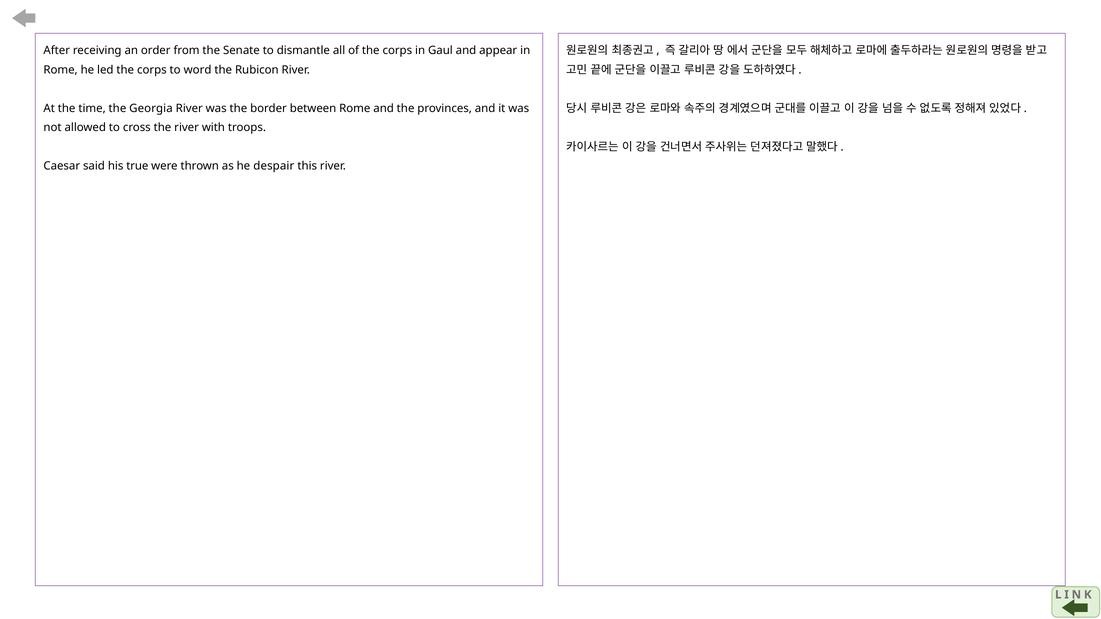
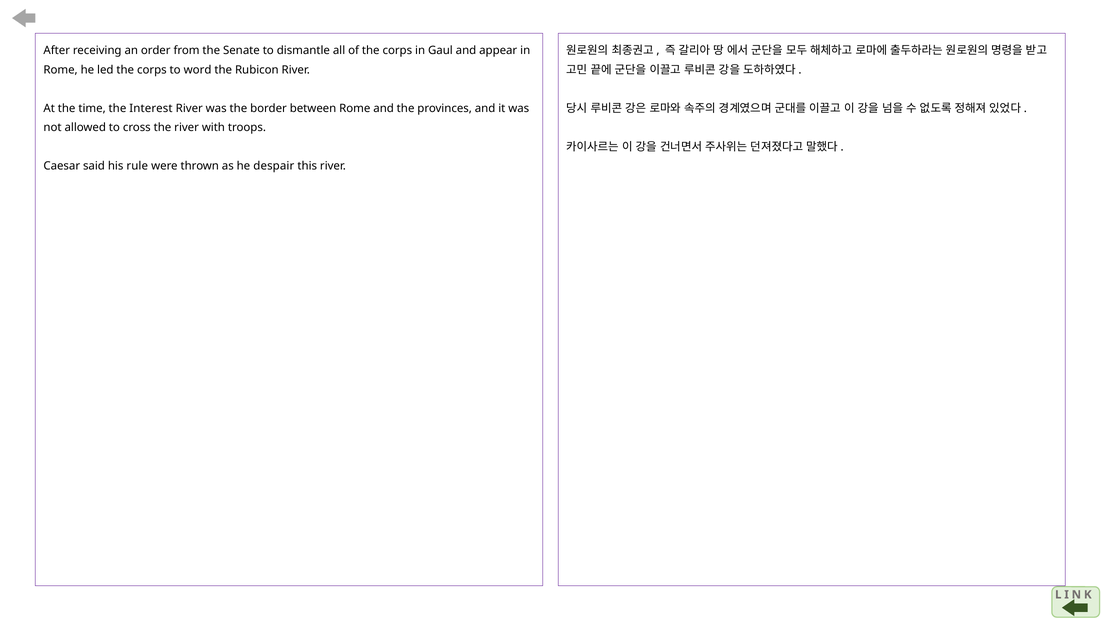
Georgia: Georgia -> Interest (151, 108)
true: true -> rule (137, 166)
